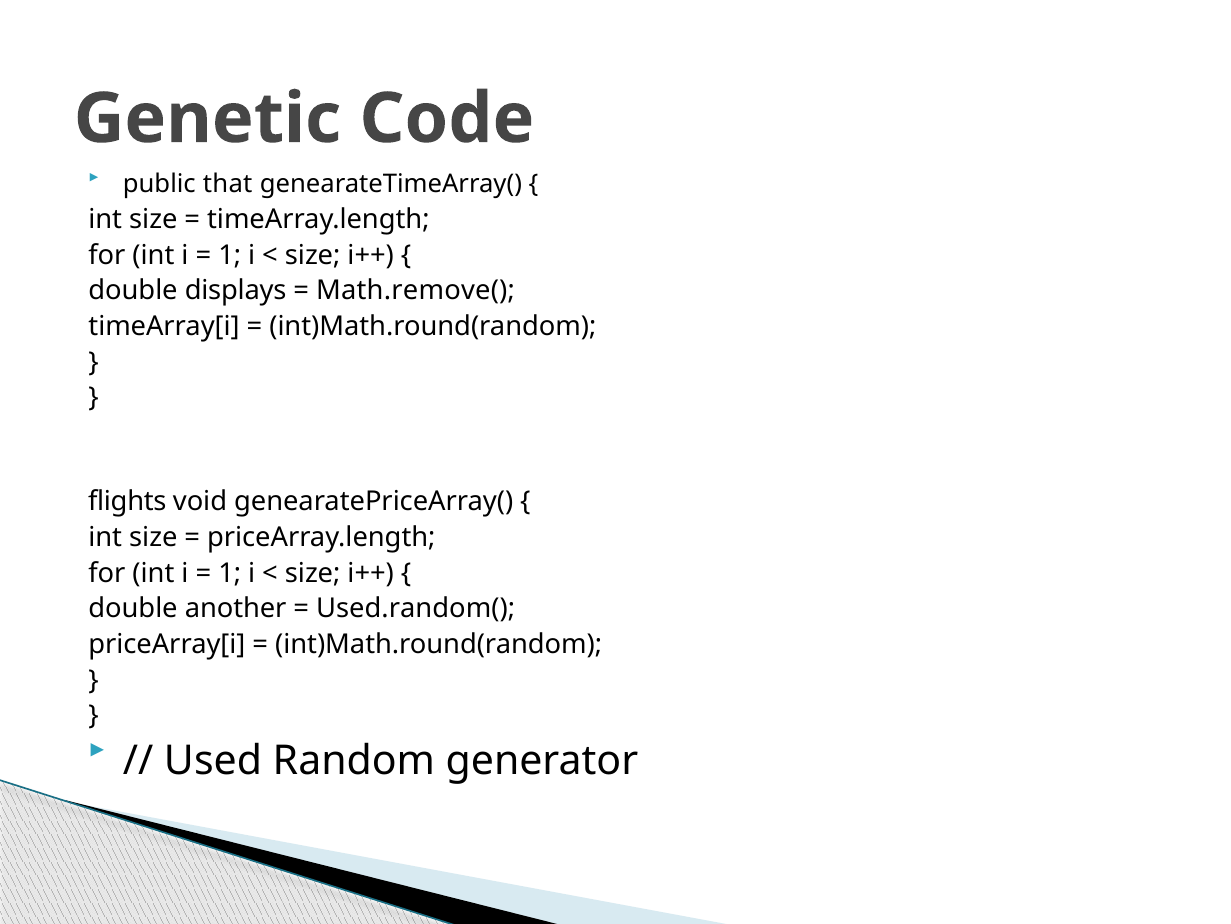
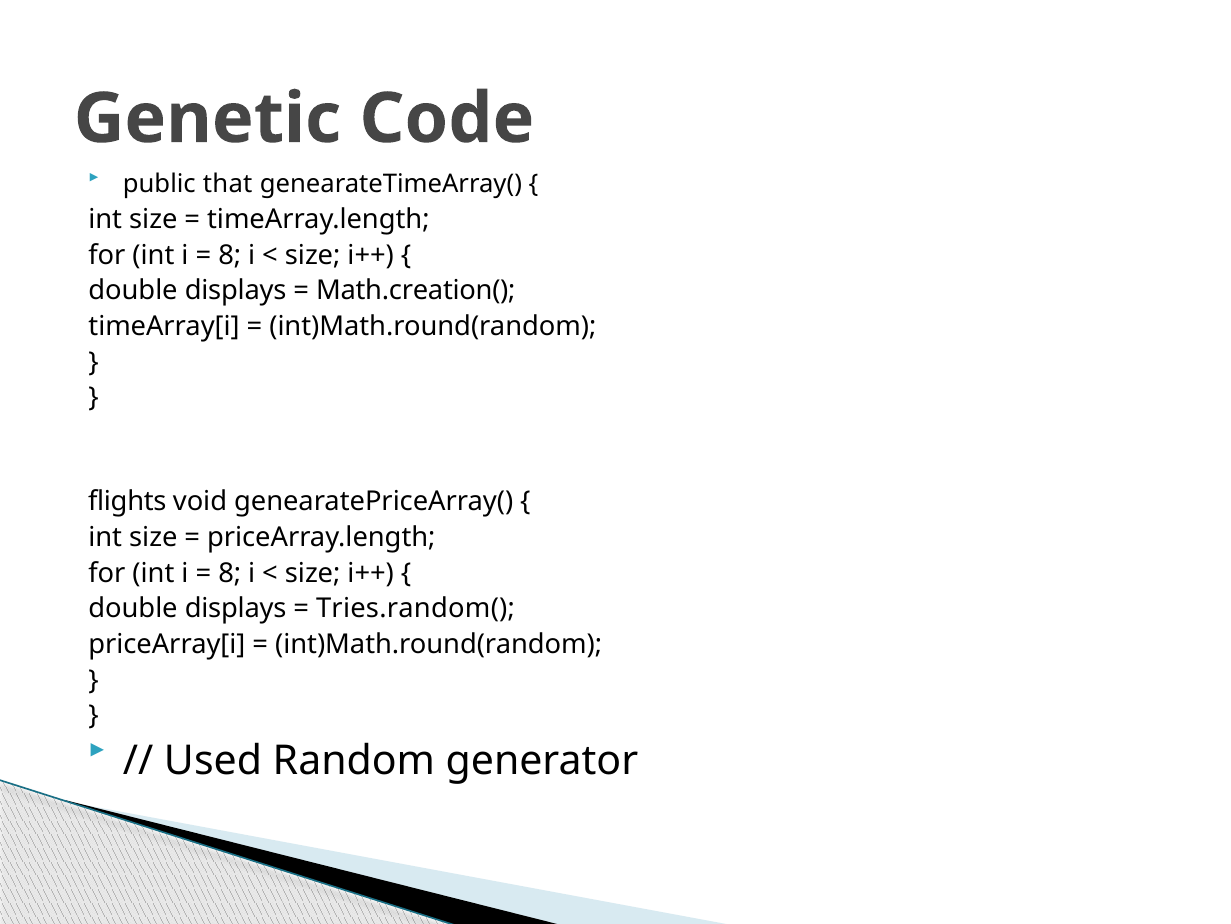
1: 1 -> 8 (230, 255)
Math.remove(: Math.remove( -> Math.creation( (416, 291)
1: 1 -> 8 (230, 573)
another: another -> displays (236, 608)
Used.random(: Used.random( -> Tries.random( (416, 608)
